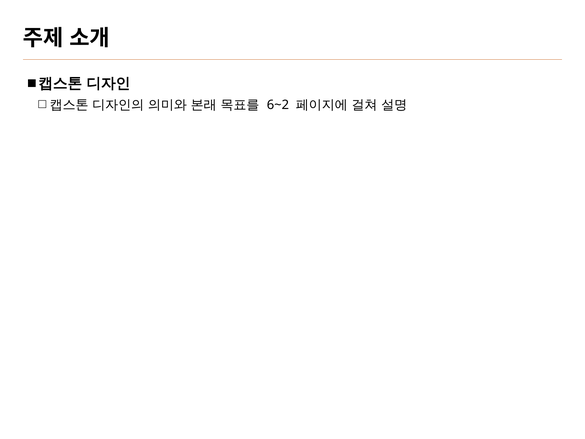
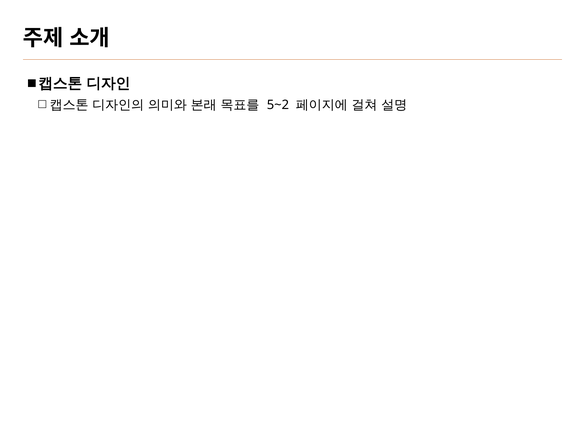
6~2: 6~2 -> 5~2 (278, 105)
